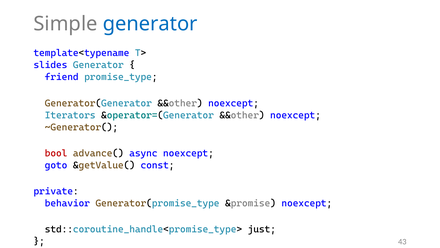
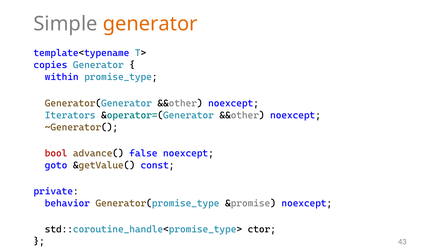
generator colour: blue -> orange (150, 24)
slides: slides -> copies (50, 65)
friend: friend -> within (62, 77)
async: async -> false (143, 153)
just: just -> ctor (262, 229)
